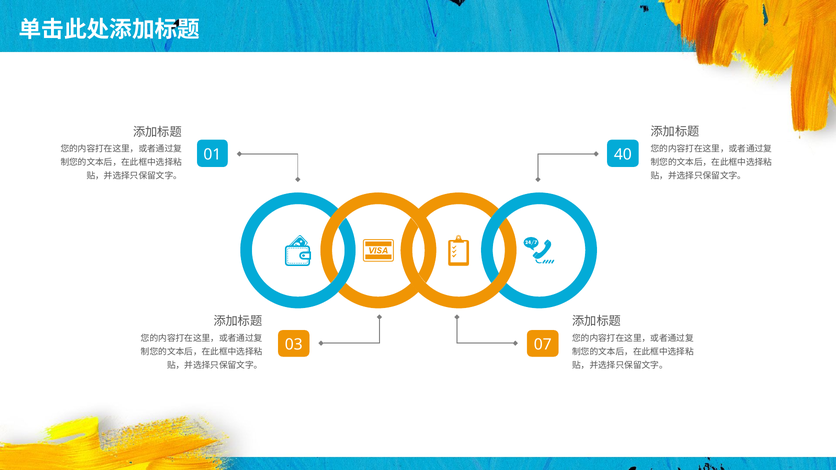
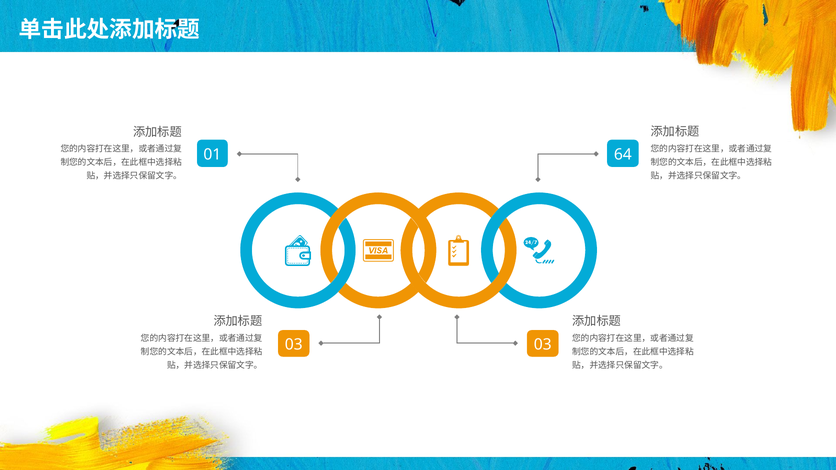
40: 40 -> 64 (623, 154)
03 07: 07 -> 03 (543, 345)
